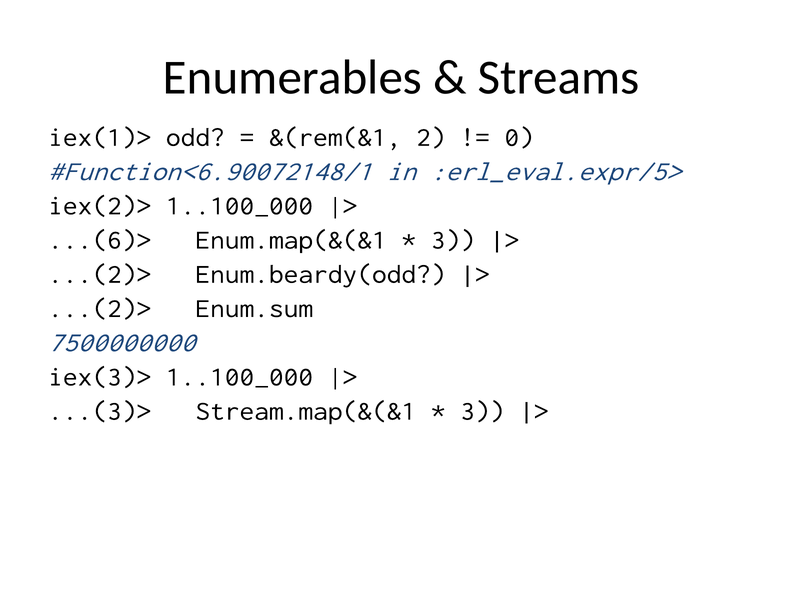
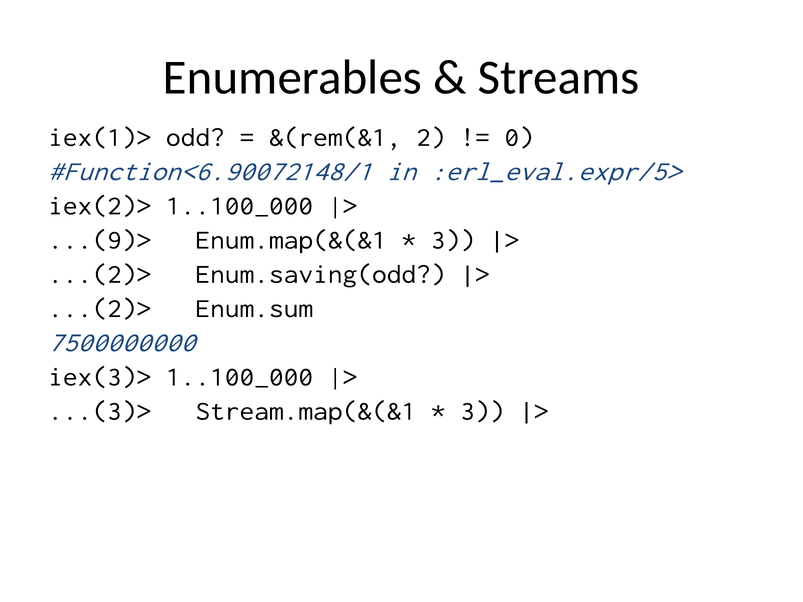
...(6)>: ...(6)> -> ...(9)> (100, 240)
Enum.beardy(odd: Enum.beardy(odd -> Enum.saving(odd (320, 274)
